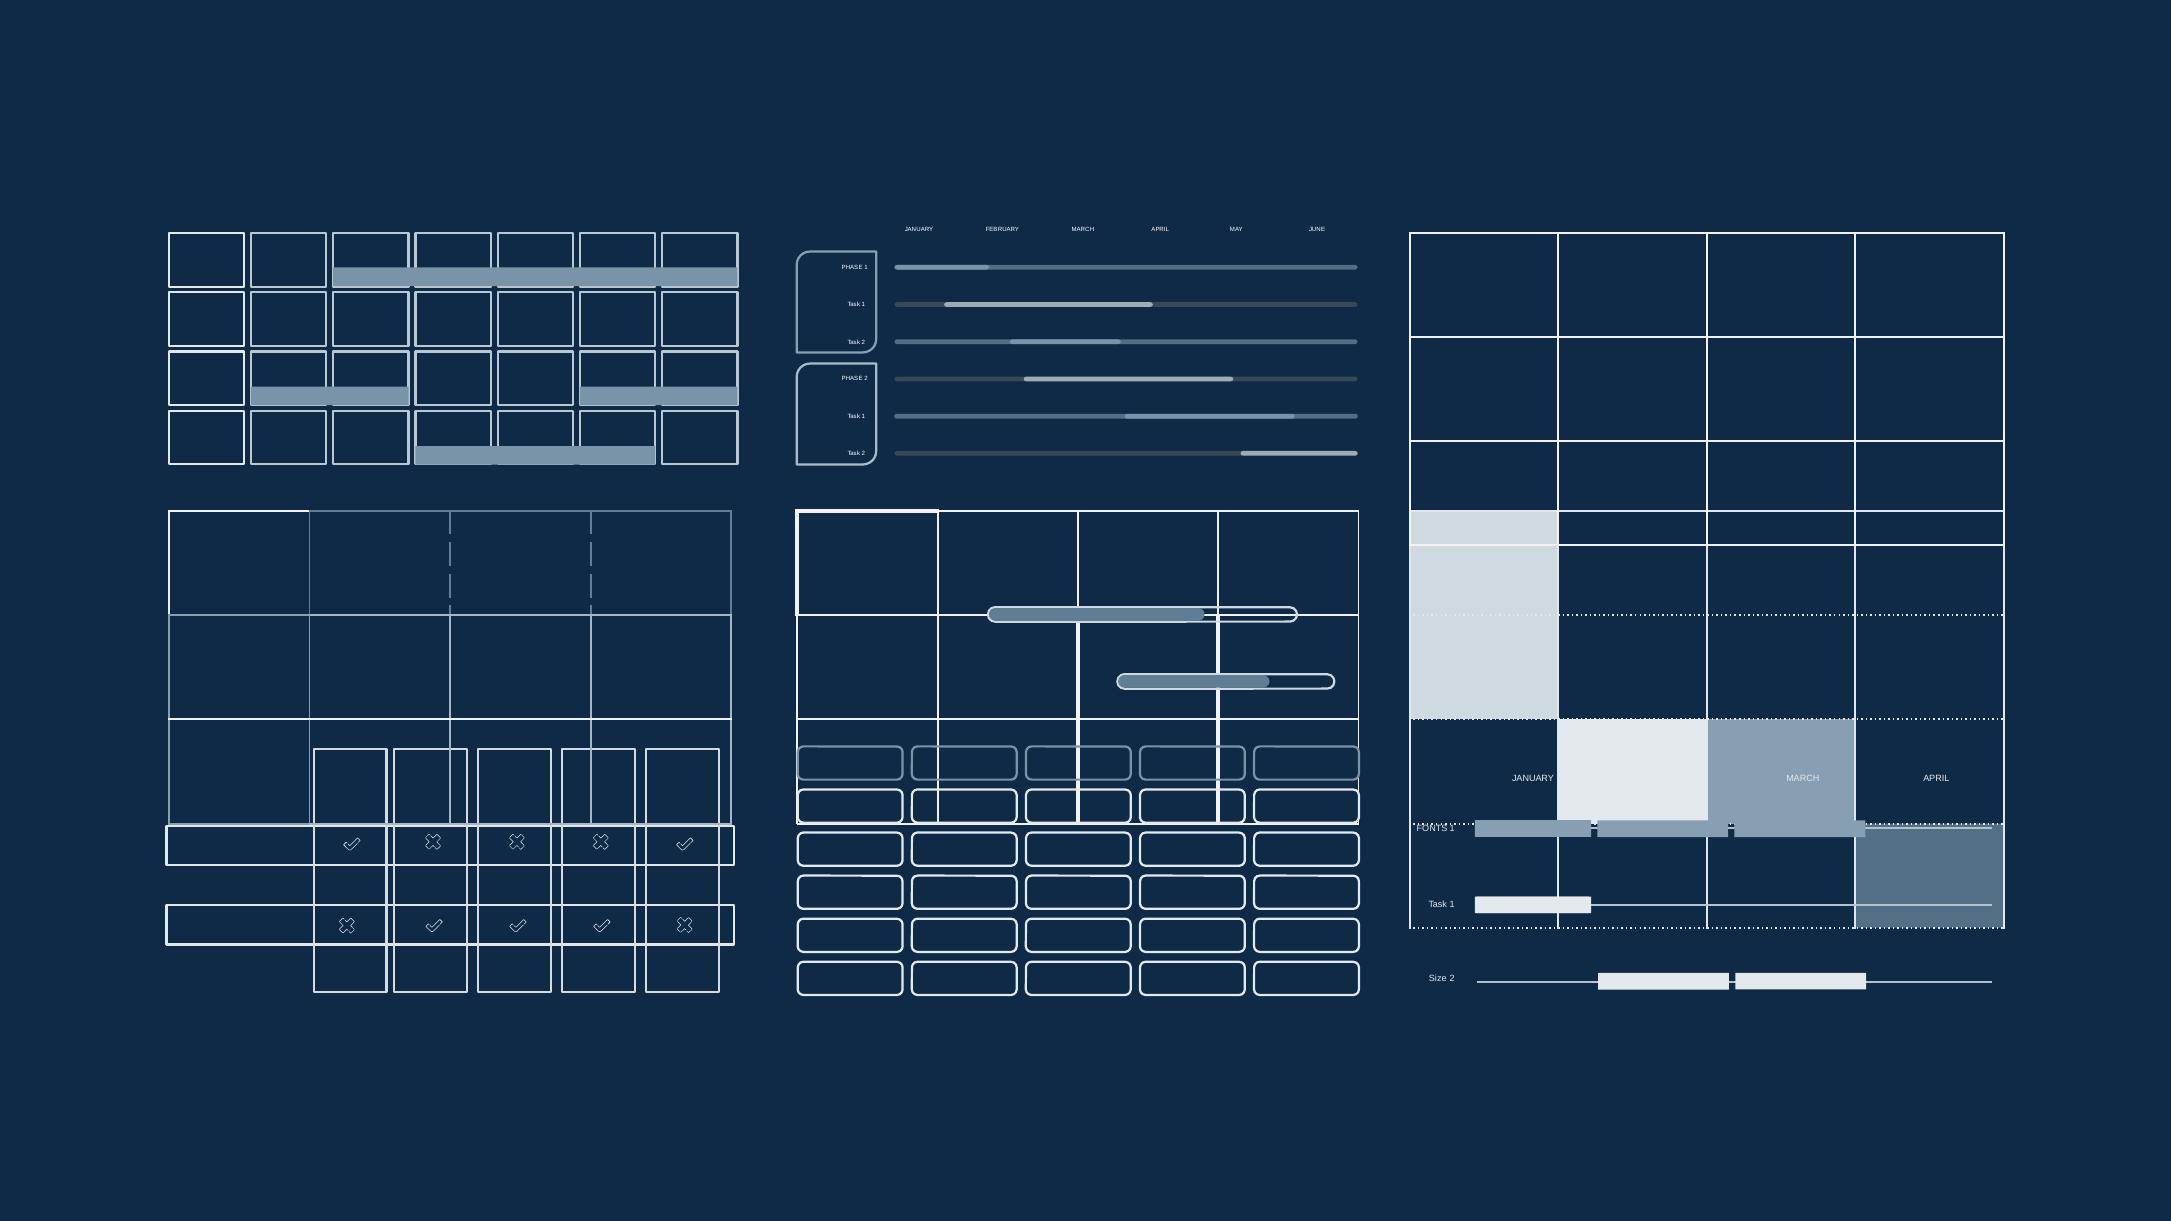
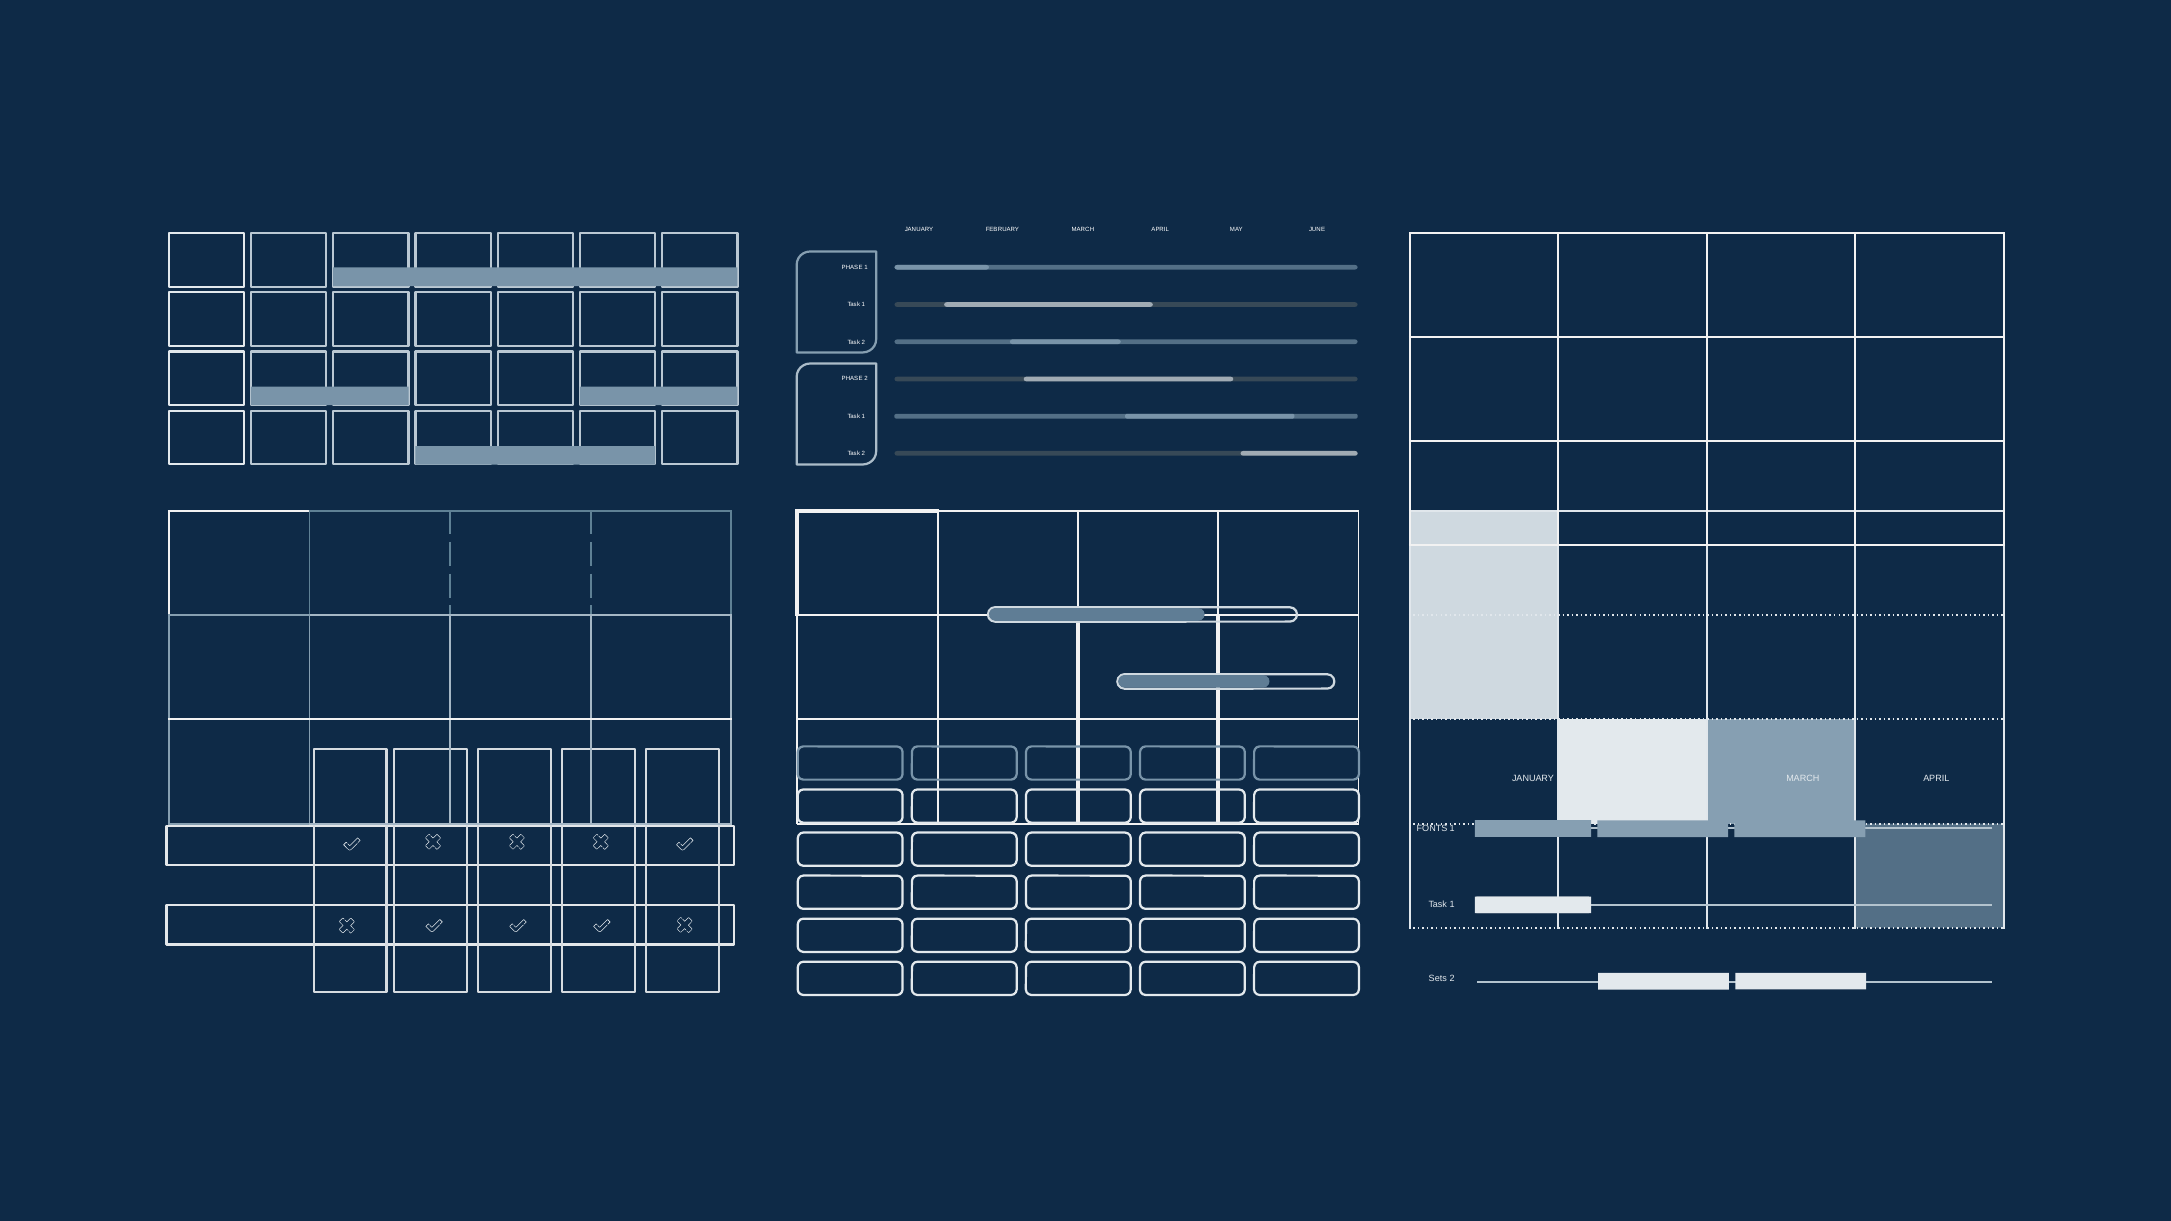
Size: Size -> Sets (1438, 979)
